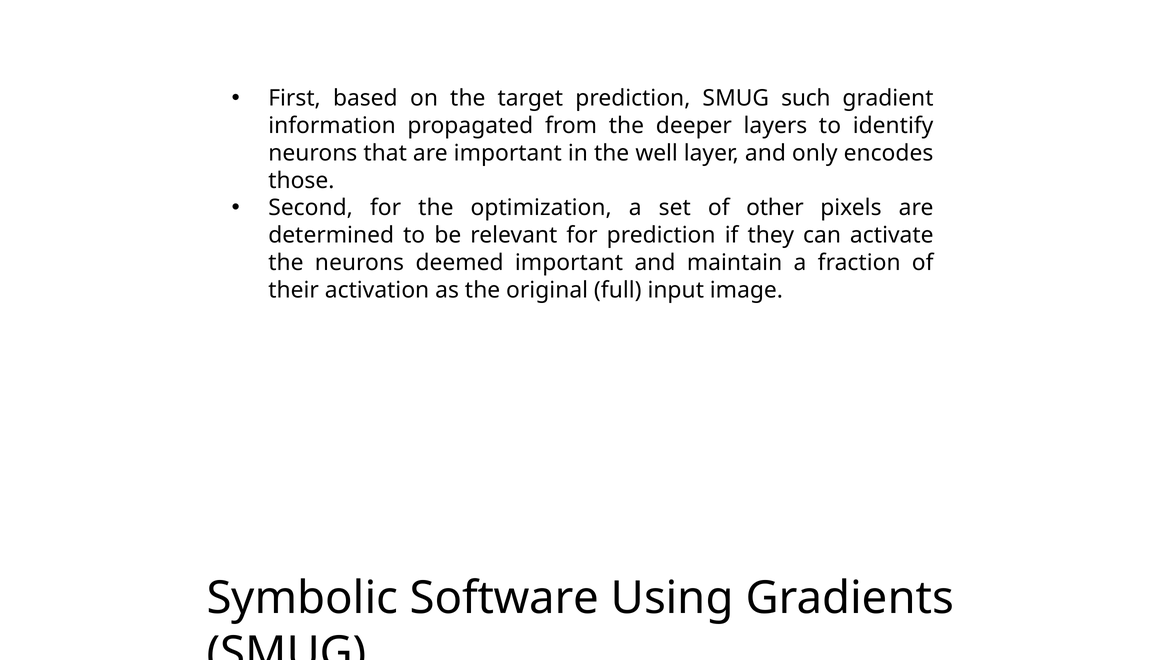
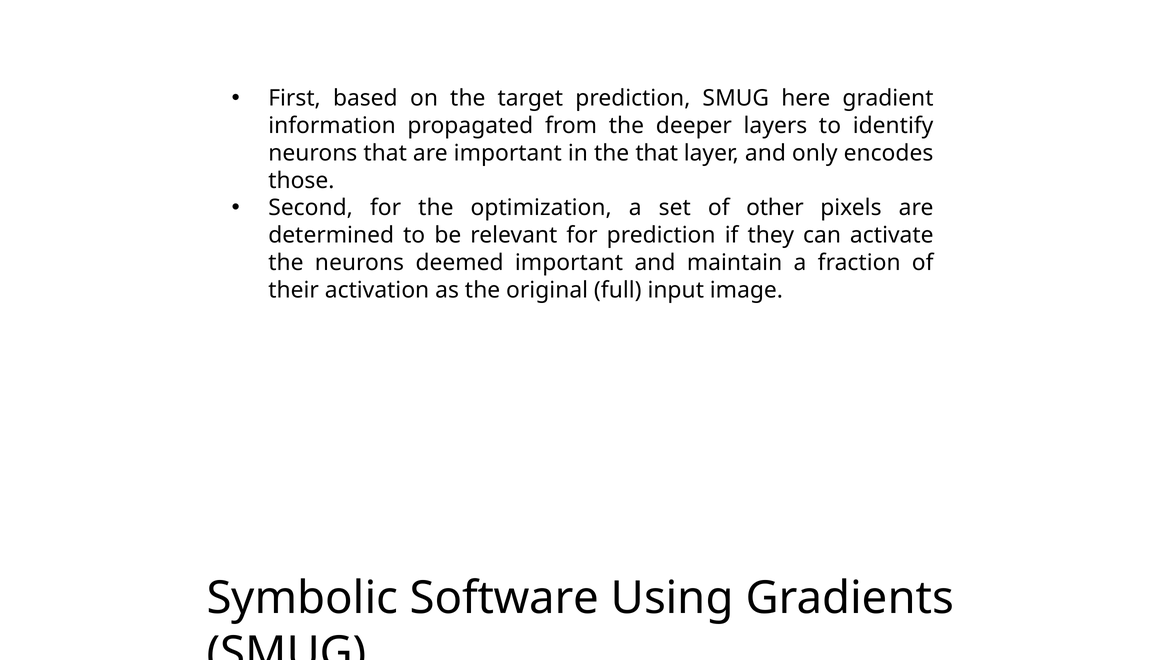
such: such -> here (806, 98)
the well: well -> that (657, 153)
